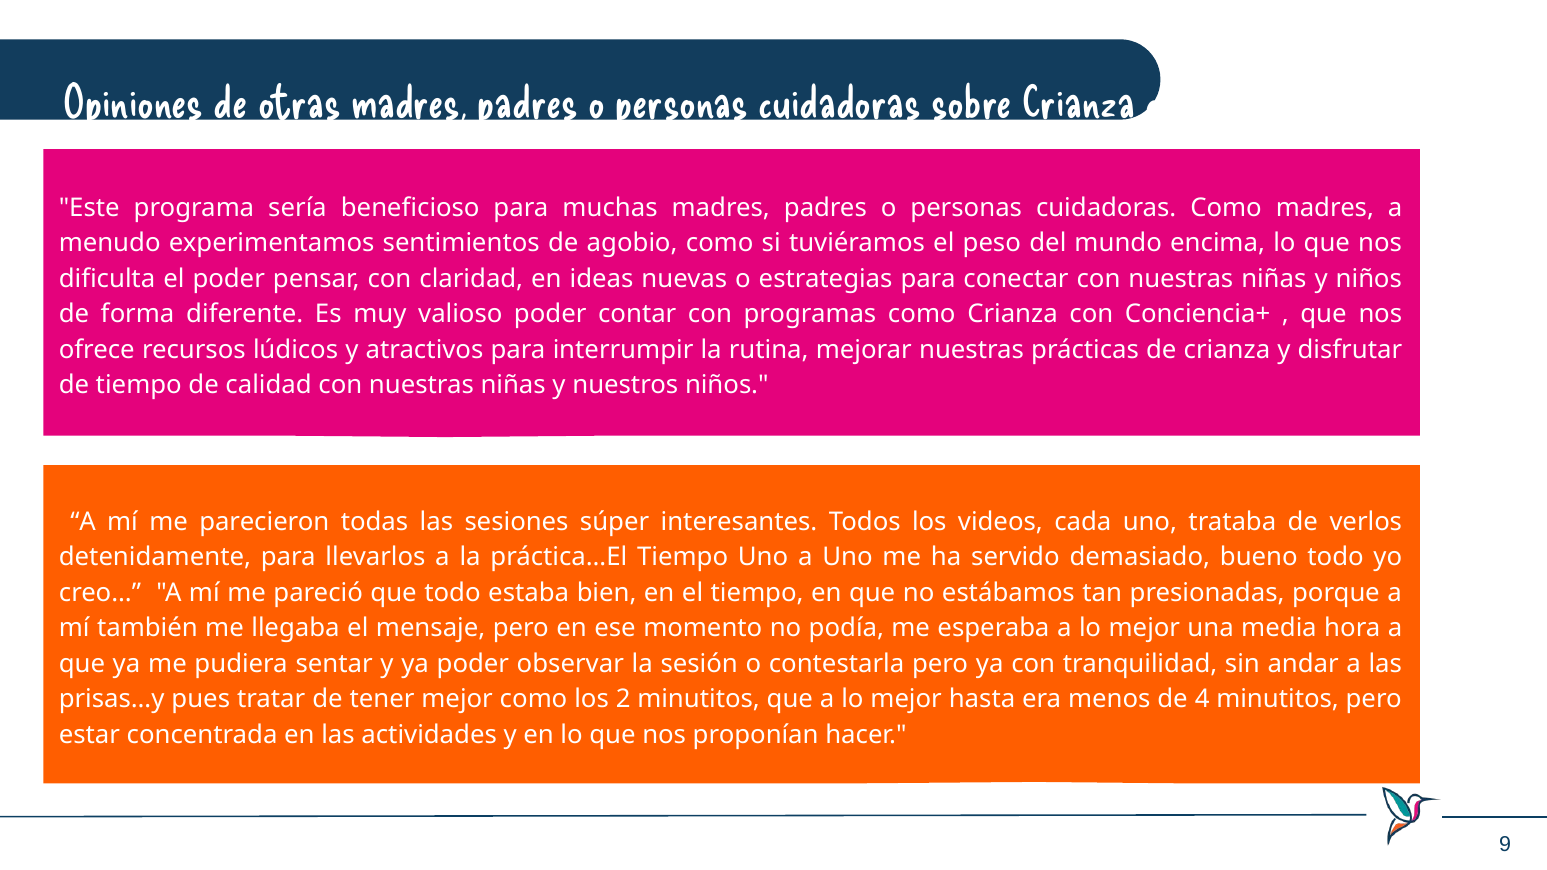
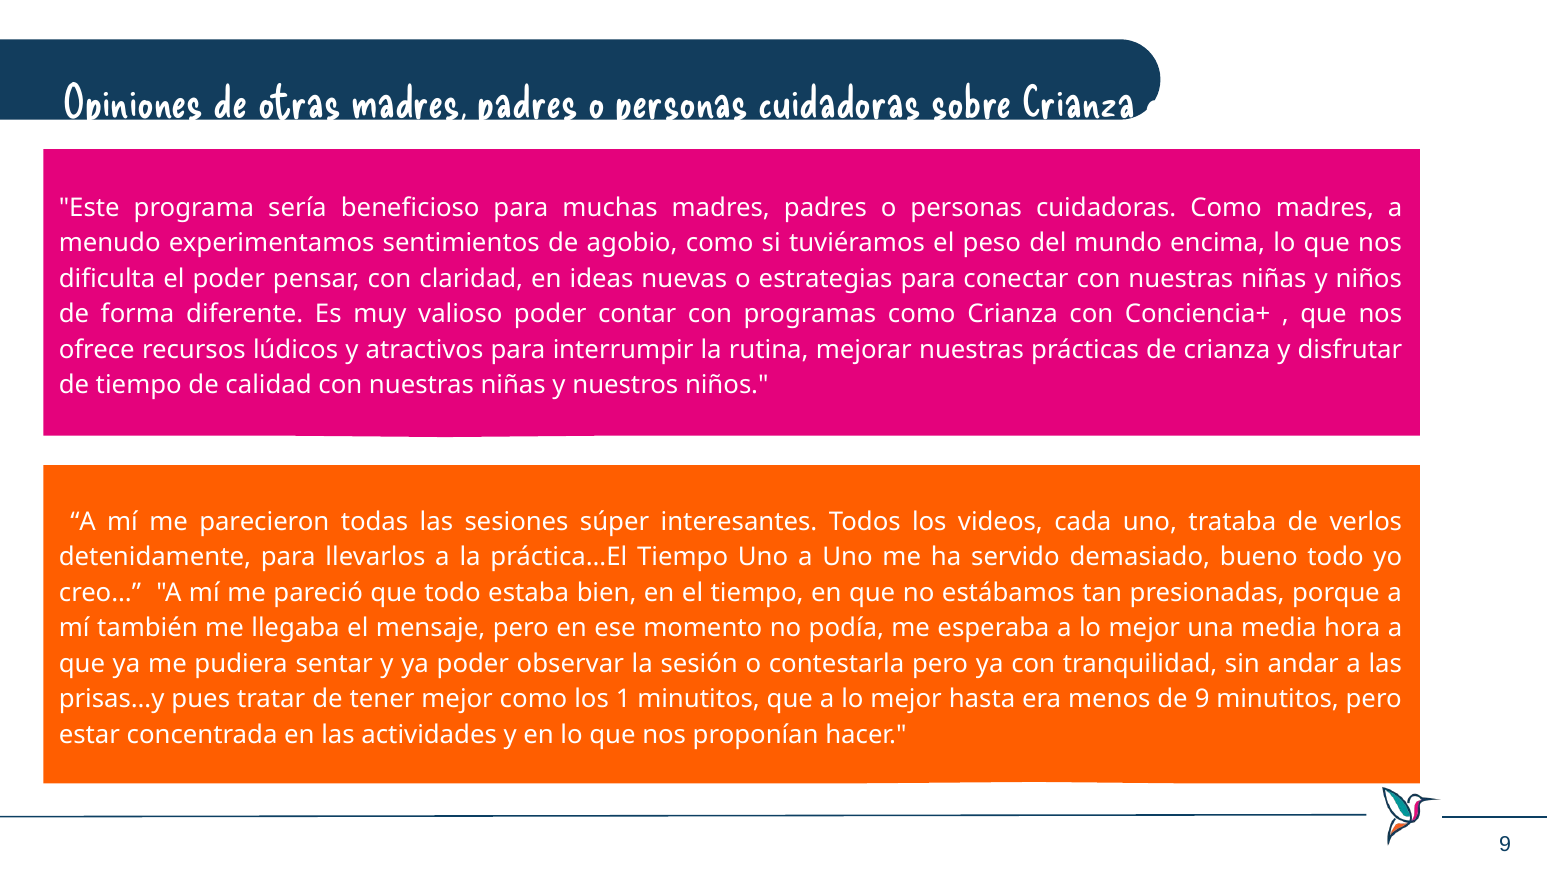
2: 2 -> 1 (623, 700)
de 4: 4 -> 9 (1202, 700)
